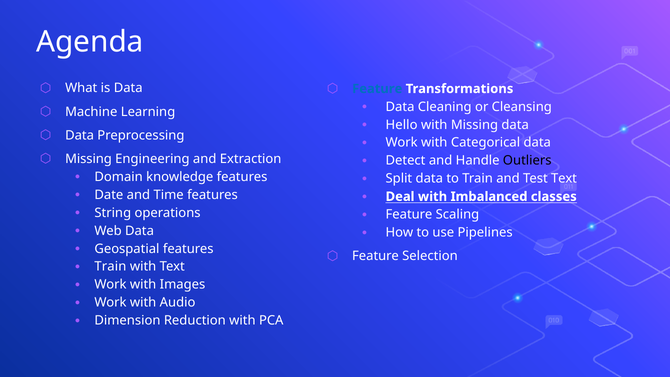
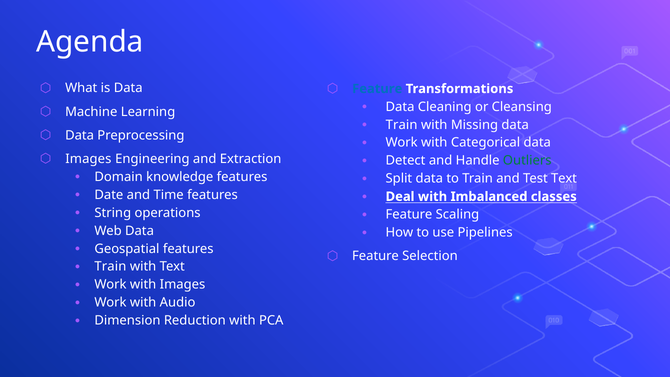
Hello: Hello -> Train (402, 125)
Missing: Missing -> Images (88, 159)
Outliers colour: black -> green (527, 161)
